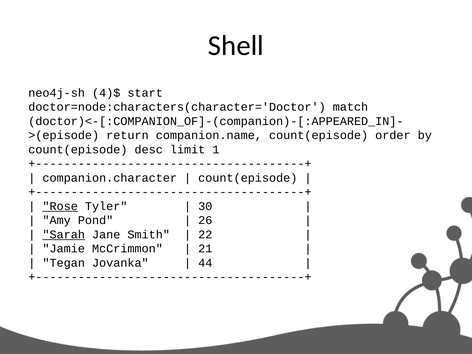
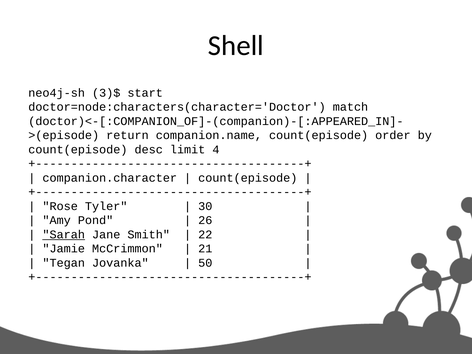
4)$: 4)$ -> 3)$ (106, 93)
1: 1 -> 4 (216, 150)
Rose underline: present -> none (60, 206)
44: 44 -> 50 (205, 263)
